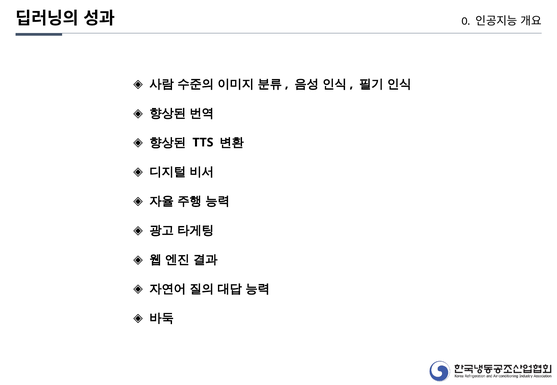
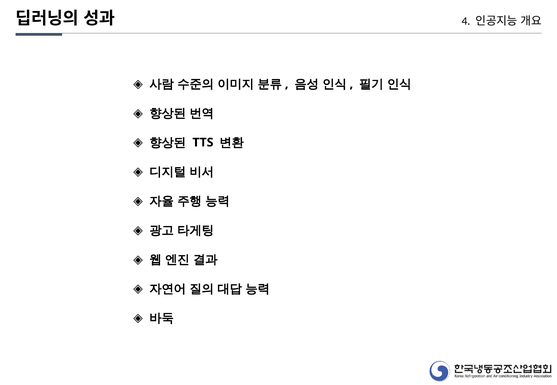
0: 0 -> 4 (466, 21)
